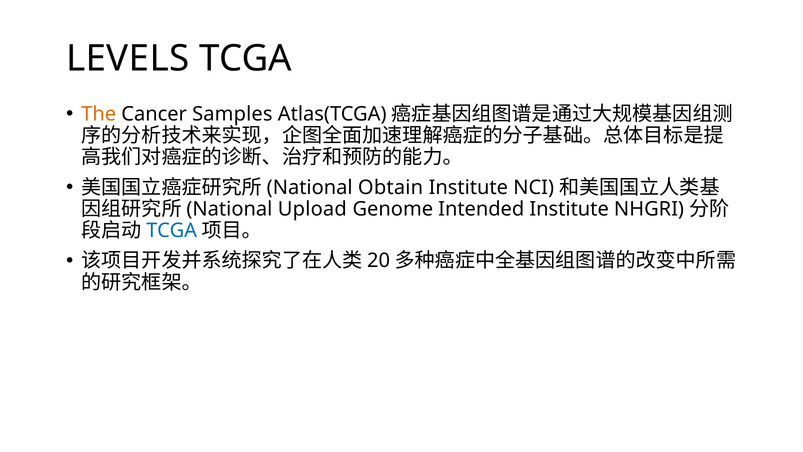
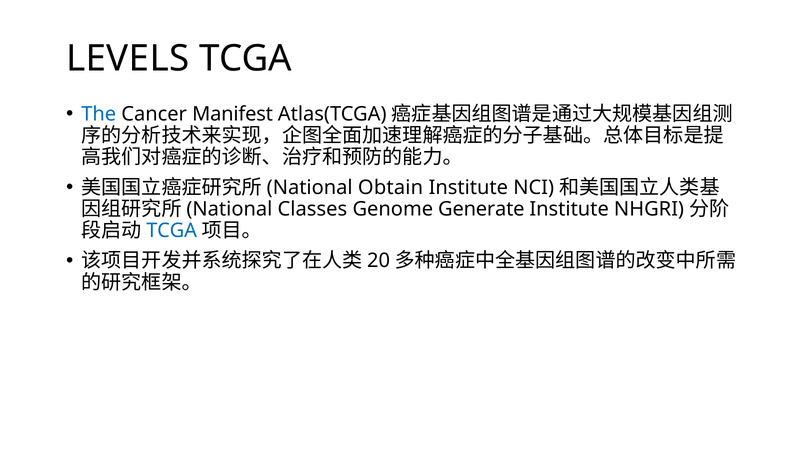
The colour: orange -> blue (99, 114)
Samples: Samples -> Manifest (233, 114)
Upload: Upload -> Classes (312, 209)
Intended: Intended -> Generate (481, 209)
